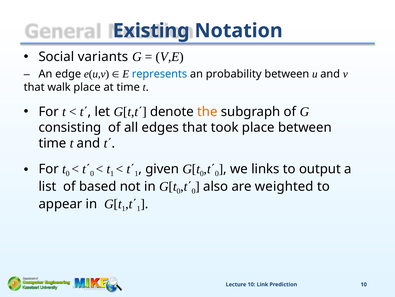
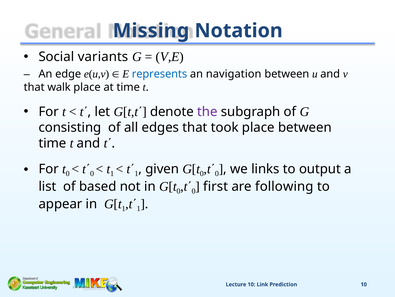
Existing: Existing -> Missing (151, 31)
probability: probability -> navigation (234, 74)
the colour: orange -> purple (207, 111)
also: also -> first (216, 186)
weighted: weighted -> following (284, 186)
